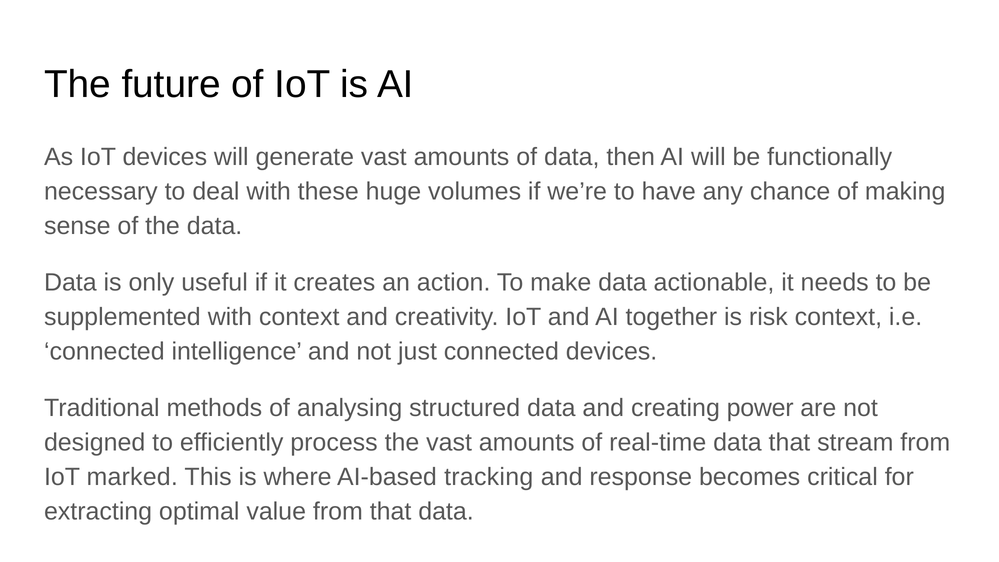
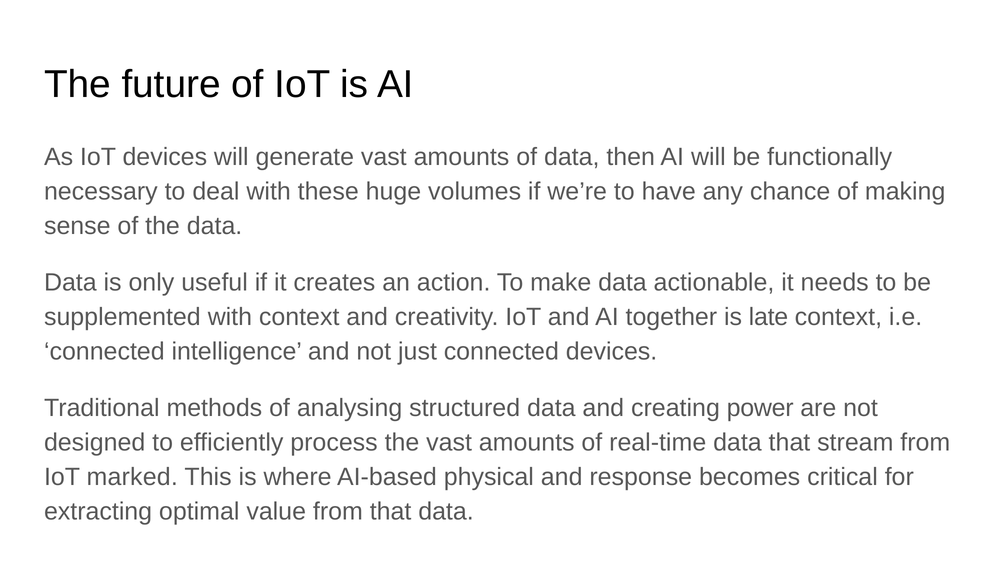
risk: risk -> late (768, 317)
tracking: tracking -> physical (489, 477)
